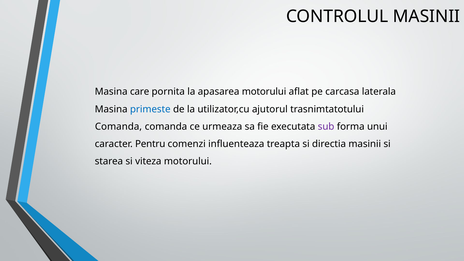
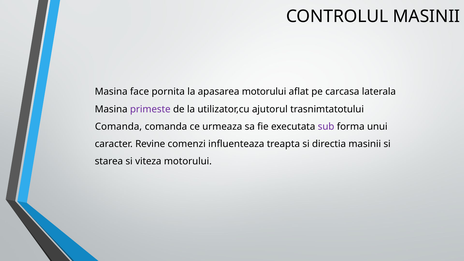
care: care -> face (140, 92)
primeste colour: blue -> purple (150, 109)
Pentru: Pentru -> Revine (150, 144)
